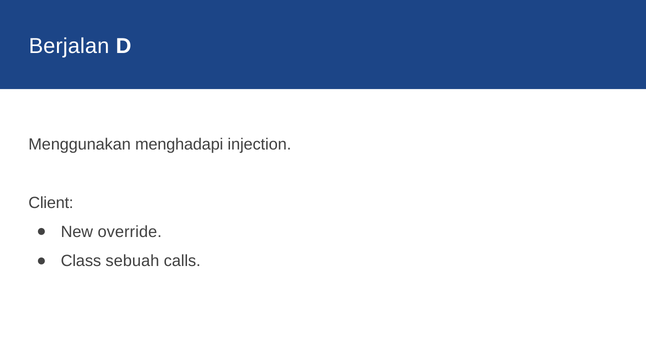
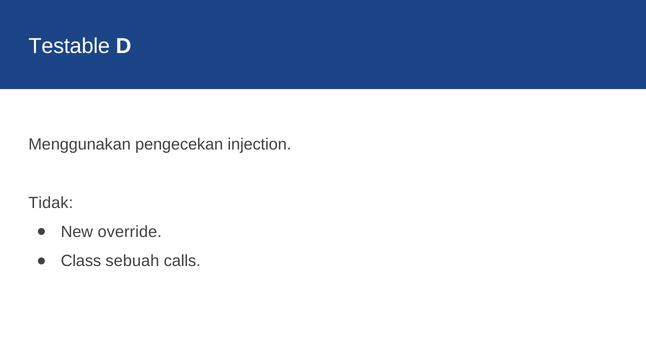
Berjalan: Berjalan -> Testable (69, 46)
menghadapi: menghadapi -> pengecekan (179, 144)
Client: Client -> Tidak (51, 202)
